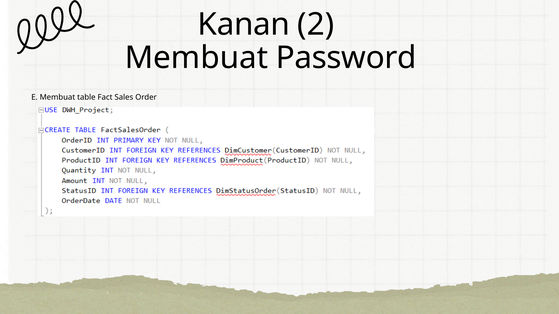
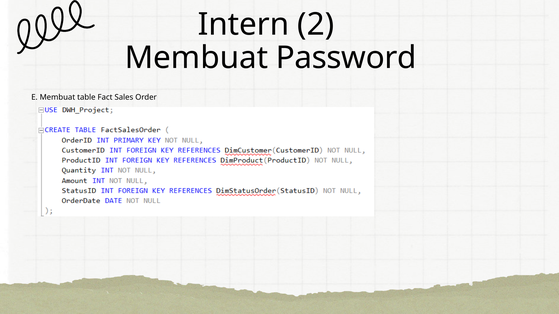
Kanan: Kanan -> Intern (244, 24)
